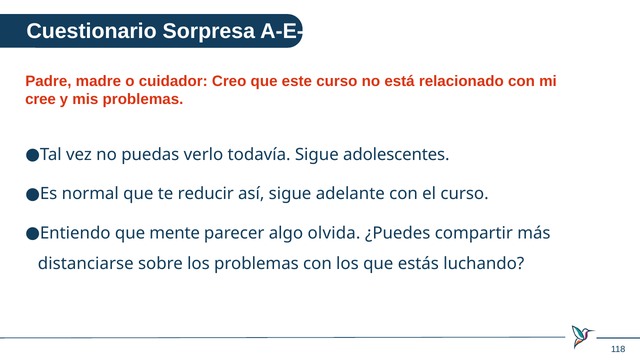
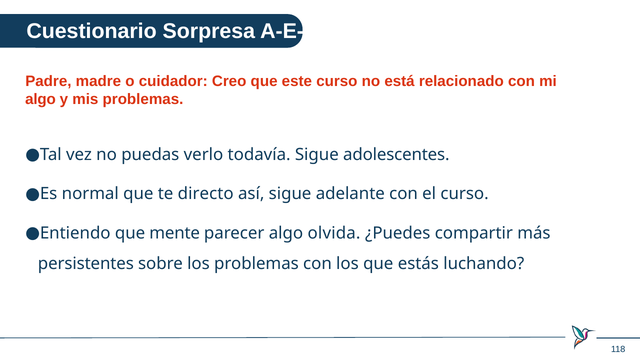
cree: cree -> algo (40, 99)
reducir: reducir -> directo (206, 194)
distanciarse: distanciarse -> persistentes (86, 263)
